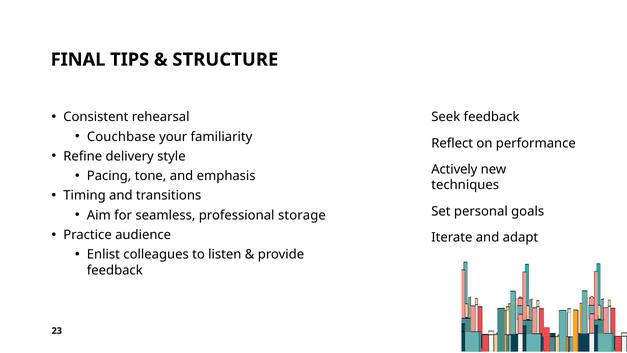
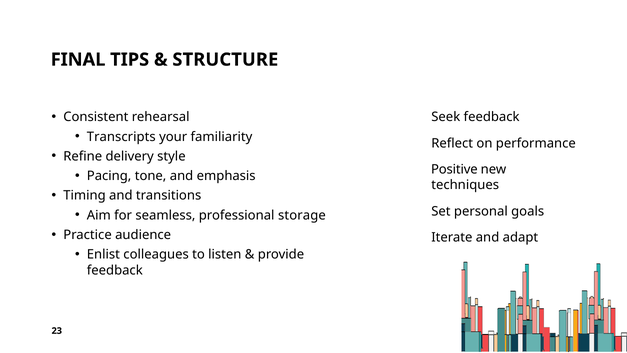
Couchbase: Couchbase -> Transcripts (121, 137)
Actively: Actively -> Positive (454, 169)
